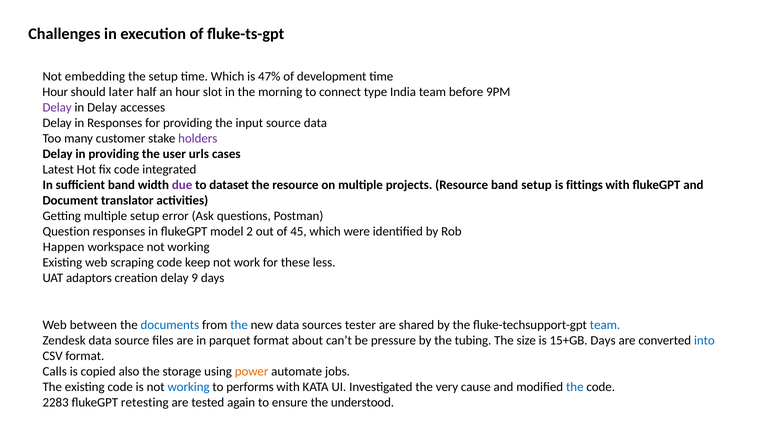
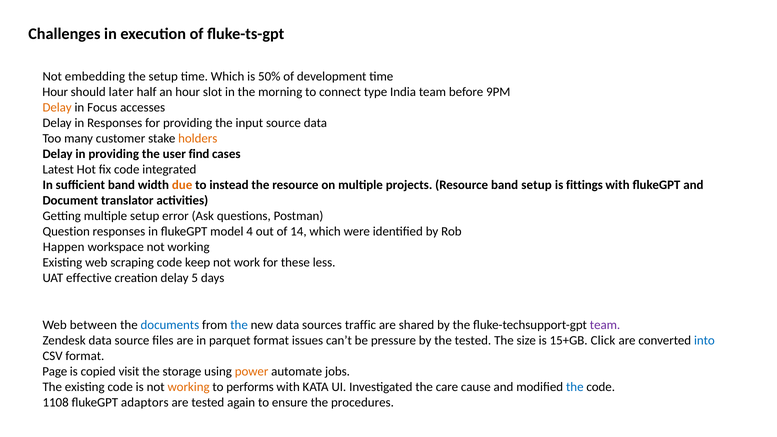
47%: 47% -> 50% (269, 76)
Delay colour: purple -> orange (57, 107)
in Delay: Delay -> Focus (102, 107)
holders colour: purple -> orange (198, 138)
urls: urls -> find (199, 154)
due colour: purple -> orange (182, 185)
dataset: dataset -> instead (229, 185)
2: 2 -> 4 (250, 232)
45: 45 -> 14 (298, 232)
adaptors: adaptors -> effective (89, 278)
9: 9 -> 5 (195, 278)
tester: tester -> traffic (360, 325)
team colour: blue -> purple (605, 325)
about: about -> issues (308, 340)
the tubing: tubing -> tested (473, 340)
15+GB Days: Days -> Click (603, 340)
Calls: Calls -> Page (55, 371)
also: also -> visit (129, 371)
working colour: blue -> orange (189, 387)
very: very -> care (447, 387)
2283: 2283 -> 1108 (56, 402)
retesting: retesting -> adaptors (145, 402)
understood: understood -> procedures (362, 402)
